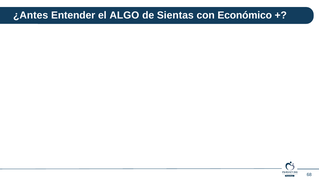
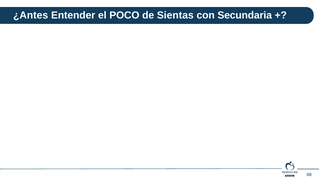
ALGO: ALGO -> POCO (124, 15)
Económico: Económico -> Secundaria (245, 15)
